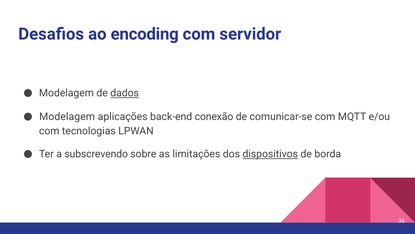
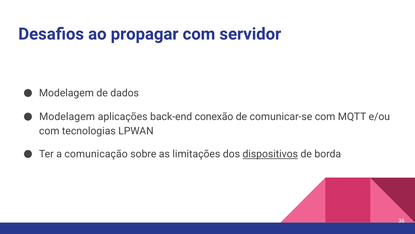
encoding: encoding -> propagar (145, 34)
dados underline: present -> none (125, 93)
subscrevendo: subscrevendo -> comunicação (96, 154)
